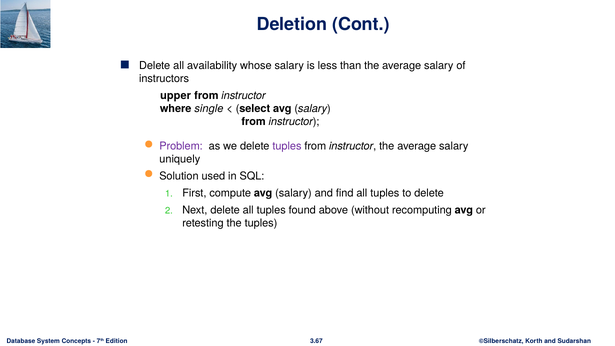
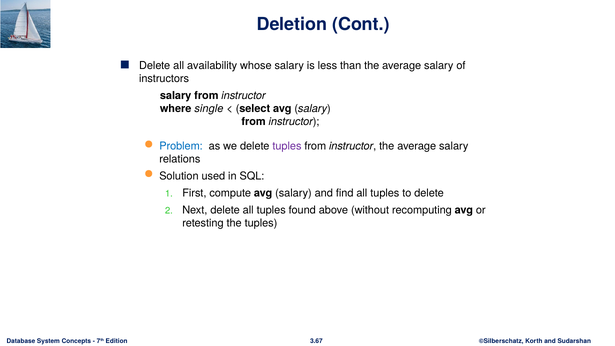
upper: upper -> salary (176, 96)
Problem colour: purple -> blue (181, 146)
uniquely: uniquely -> relations (180, 159)
